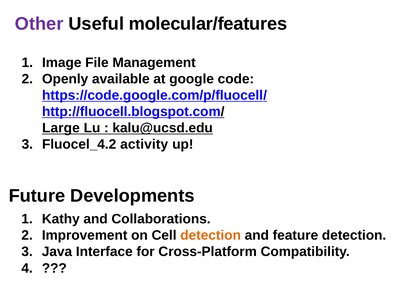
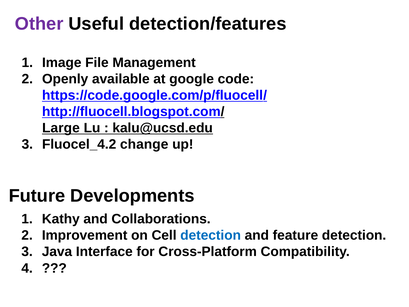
molecular/features: molecular/features -> detection/features (208, 24)
activity: activity -> change (144, 144)
detection colour: orange -> blue (211, 235)
